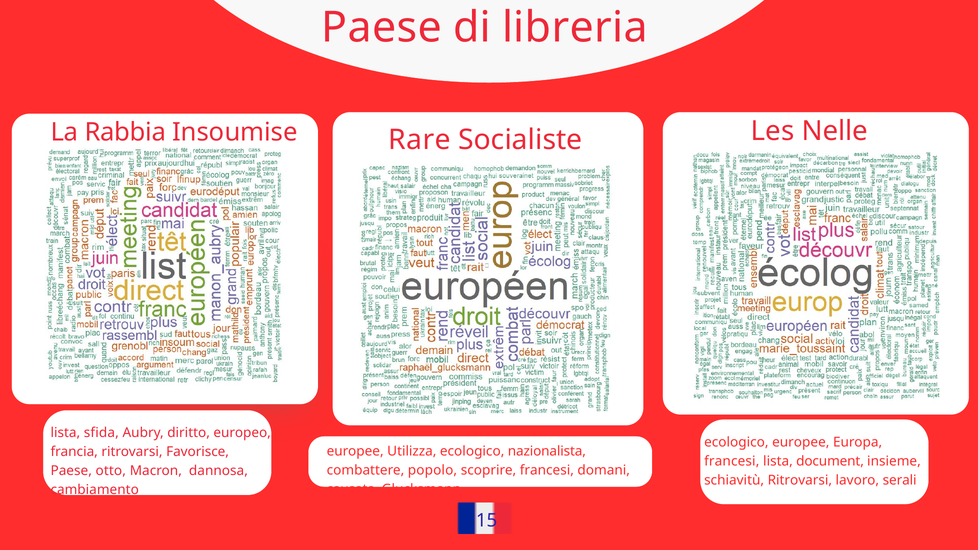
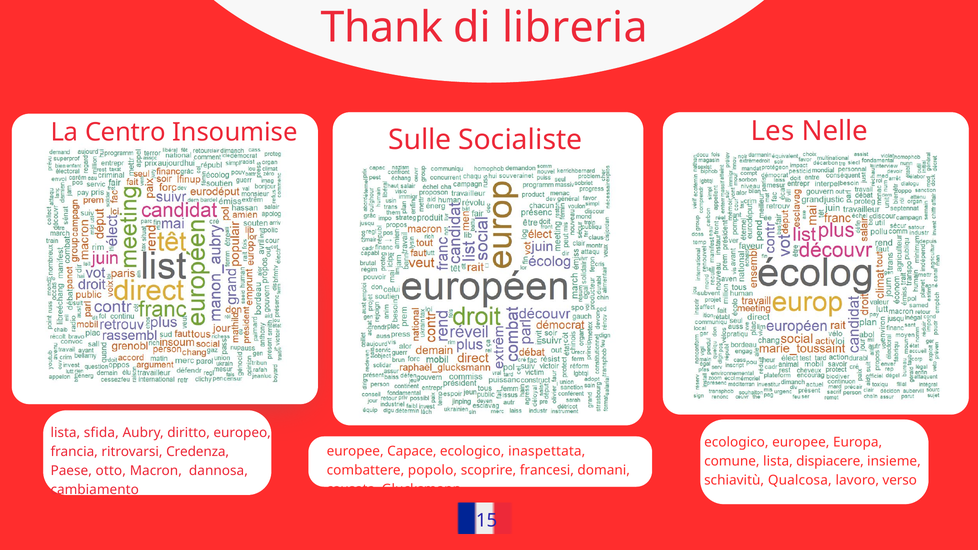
Paese: Paese -> Thank (382, 28)
Rabbia: Rabbia -> Centro (125, 132)
Rare: Rare -> Sulle (420, 140)
Utilizza: Utilizza -> Capace (412, 451)
nazionalista: nazionalista -> inaspettata (547, 451)
Favorisce: Favorisce -> Credenza (198, 452)
francesi: francesi -> comune (732, 461)
document: document -> dispiacere (830, 461)
schiavitù Ritrovarsi: Ritrovarsi -> Qualcosa (800, 480)
serali: serali -> verso (900, 480)
